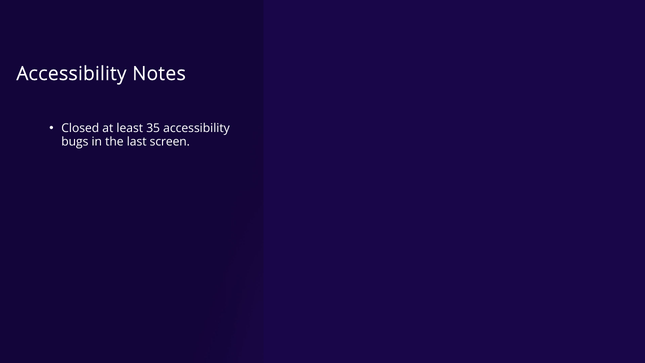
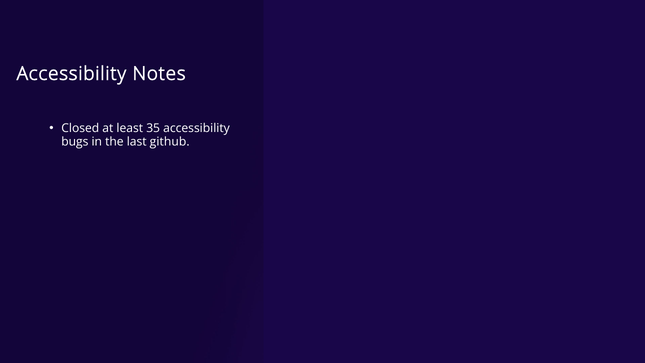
screen: screen -> github (170, 141)
